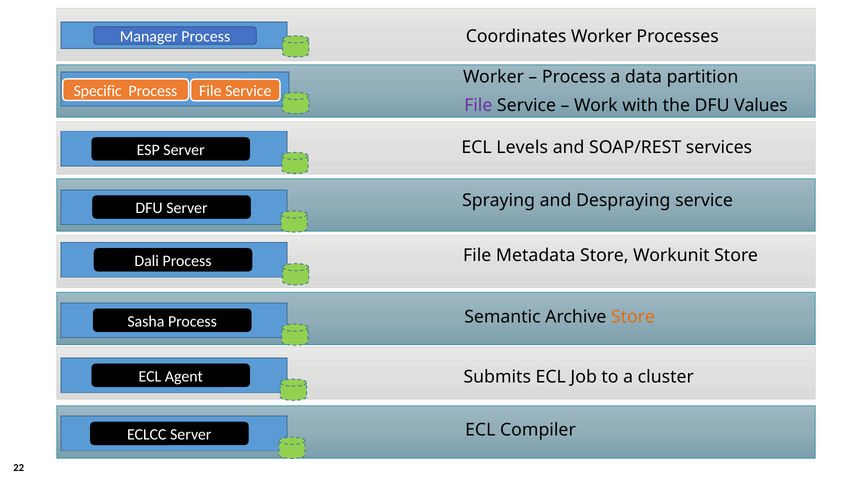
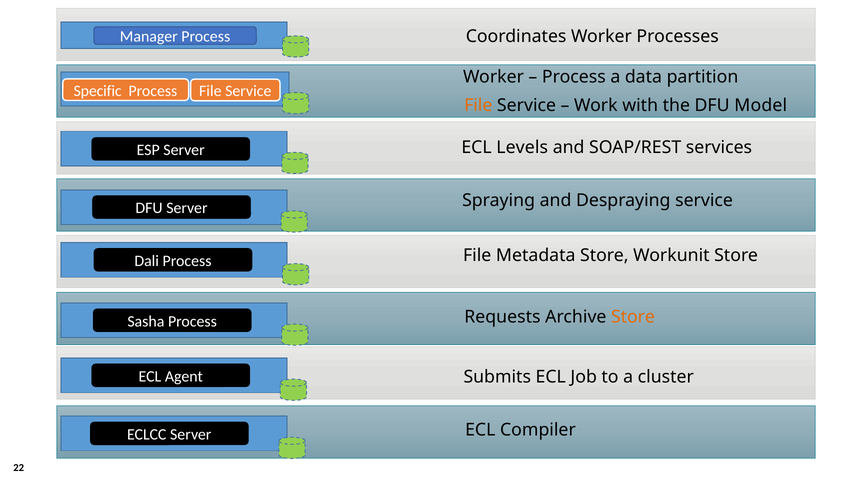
File colour: purple -> orange (478, 105)
Values: Values -> Model (761, 105)
Semantic: Semantic -> Requests (502, 317)
